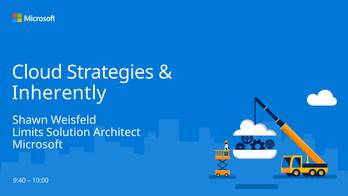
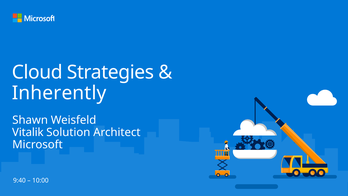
Limits: Limits -> Vitalik (28, 132)
